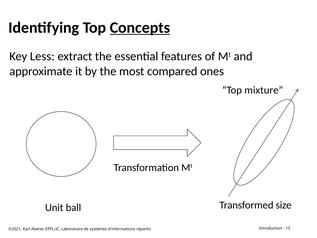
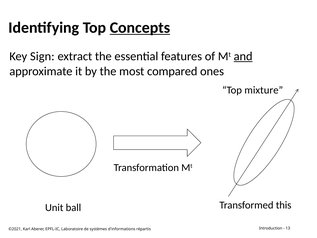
Less: Less -> Sign (42, 56)
and underline: none -> present (243, 56)
size: size -> this (284, 205)
